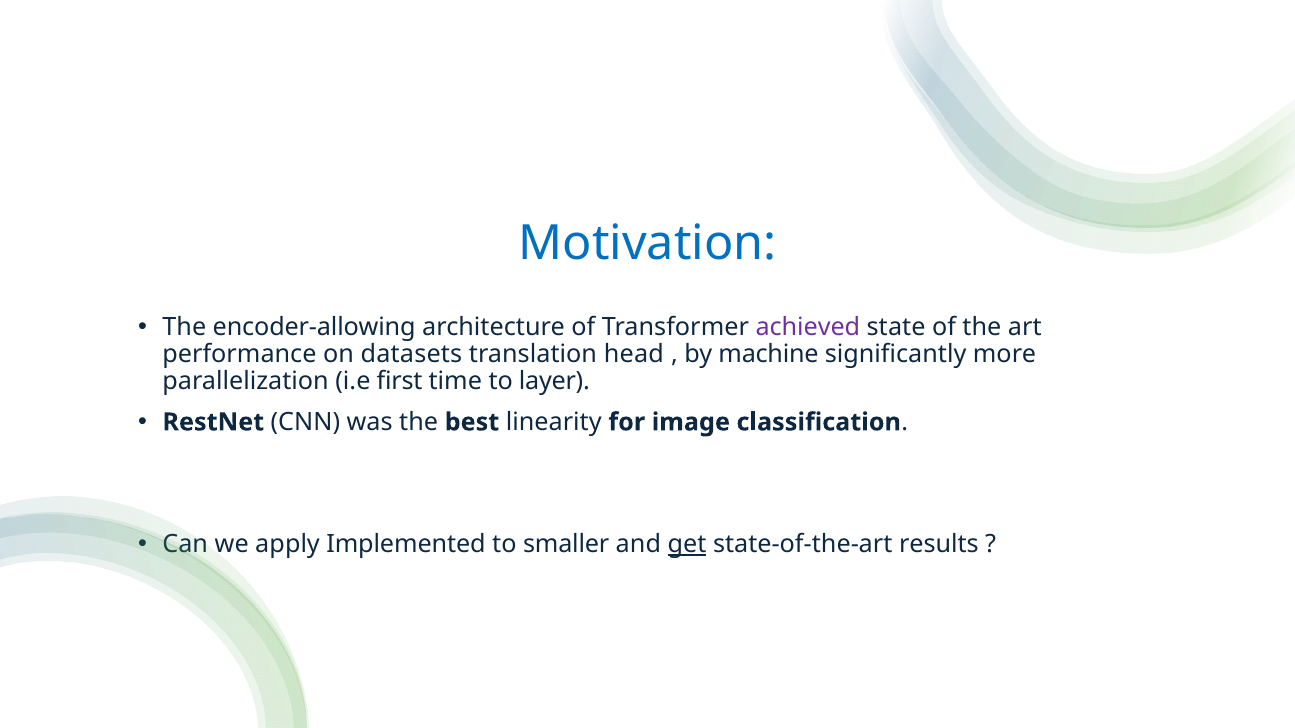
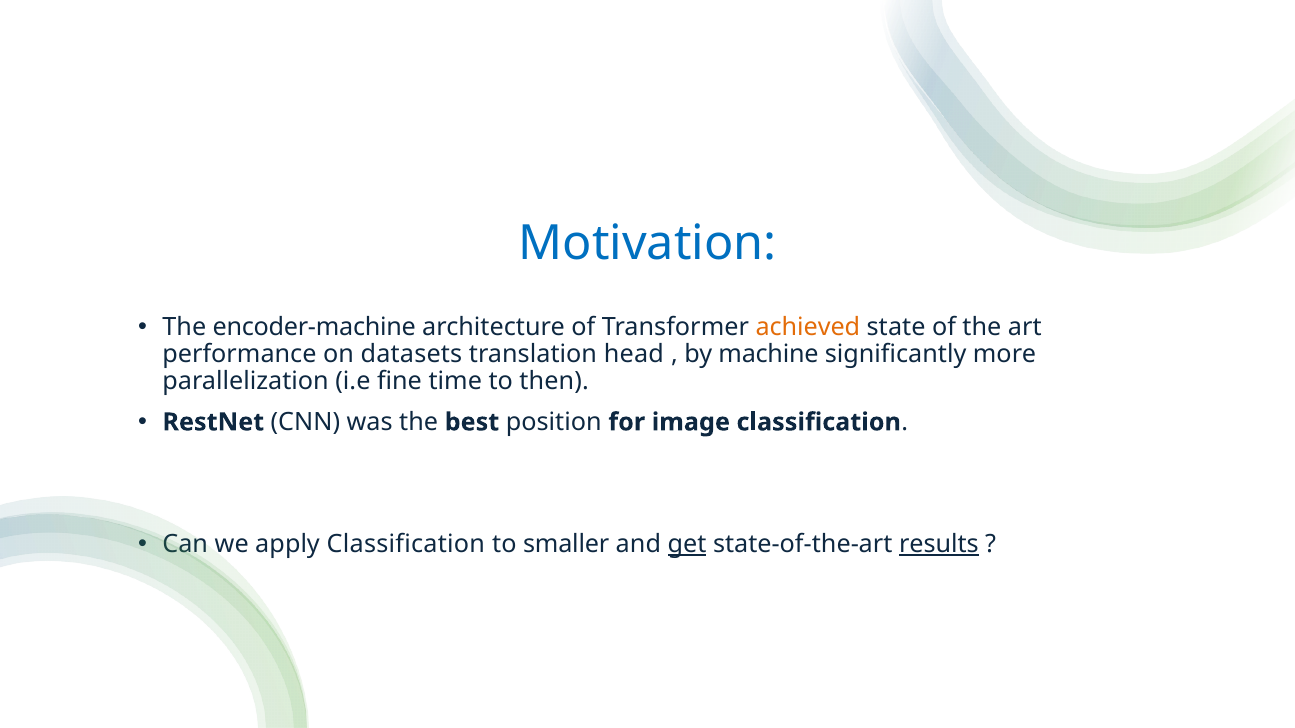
encoder-allowing: encoder-allowing -> encoder-machine (314, 327)
achieved colour: purple -> orange (808, 327)
first: first -> fine (399, 382)
layer: layer -> then (554, 382)
linearity: linearity -> position (554, 422)
Implemented: Implemented -> Classification (406, 545)
results underline: none -> present (939, 545)
